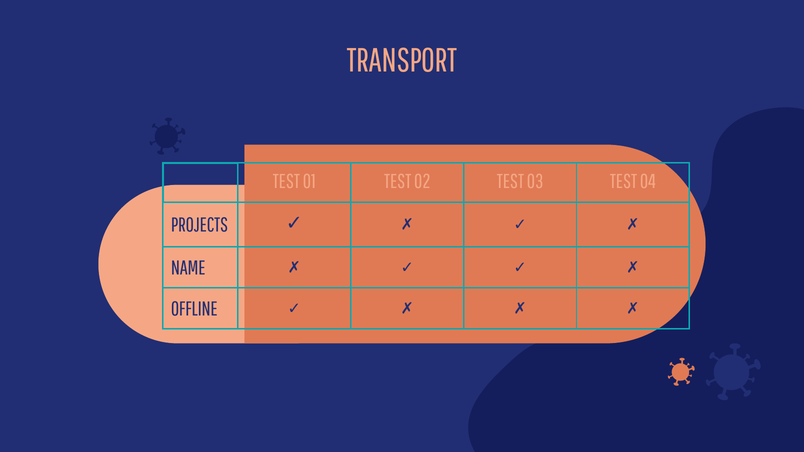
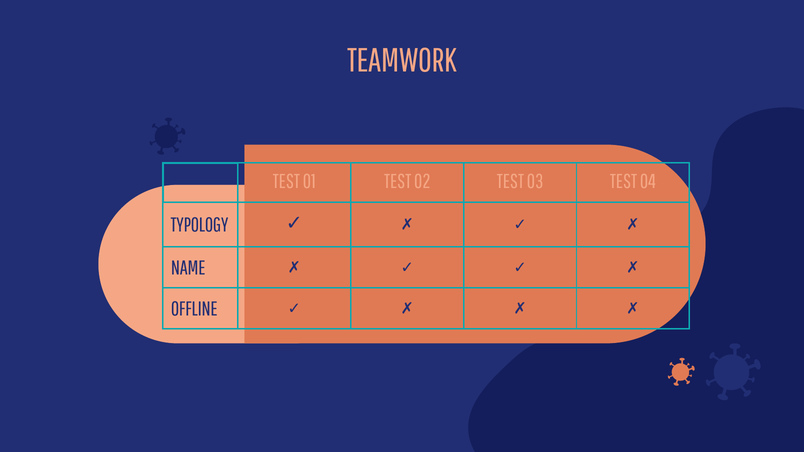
TRANSPORT: TRANSPORT -> TEAMWORK (402, 61)
PROJECTS: PROJECTS -> TYPOLOGY (200, 225)
